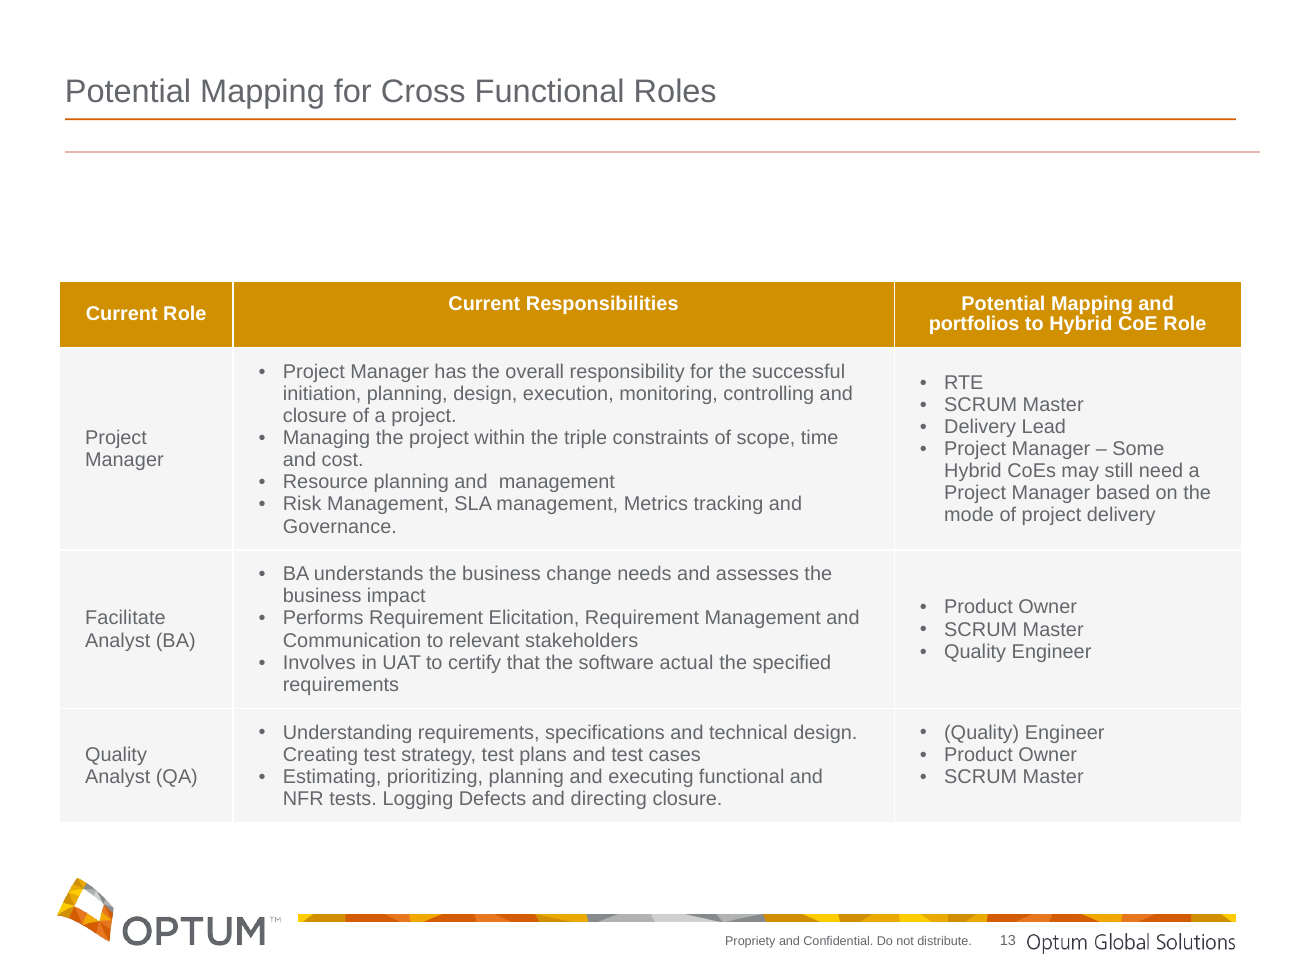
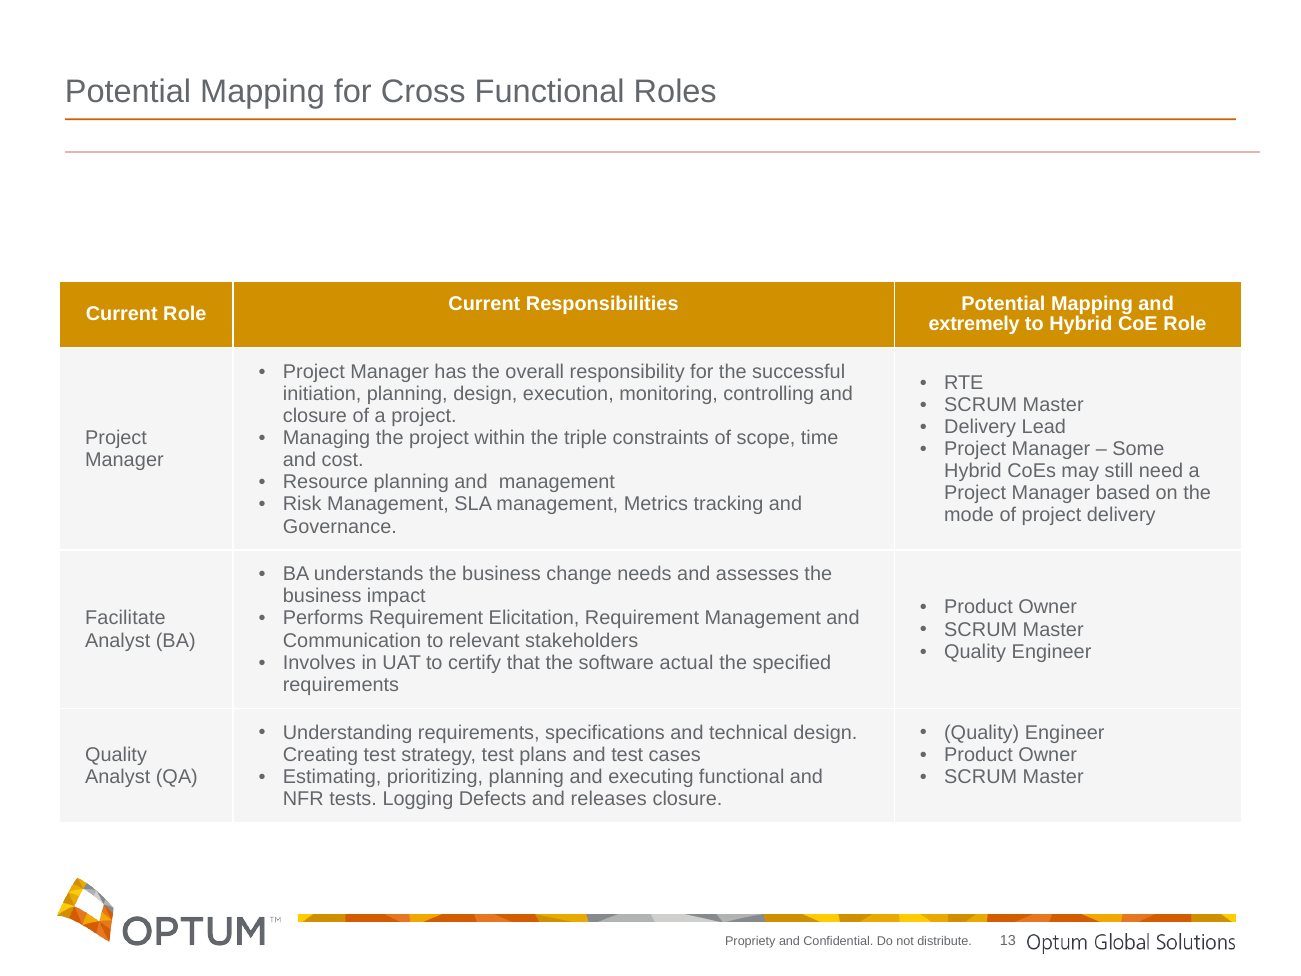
portfolios: portfolios -> extremely (974, 324)
directing: directing -> releases (609, 799)
